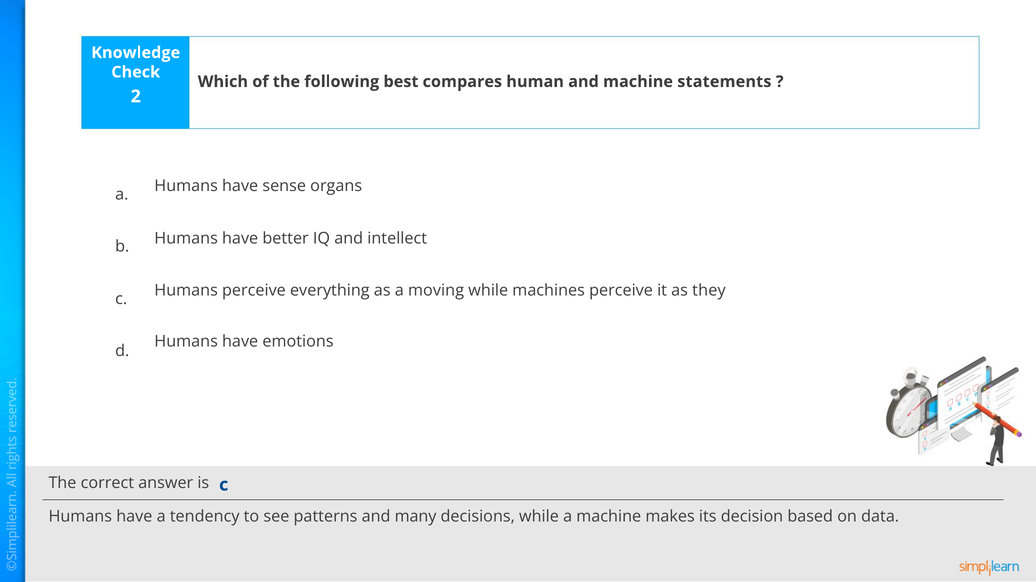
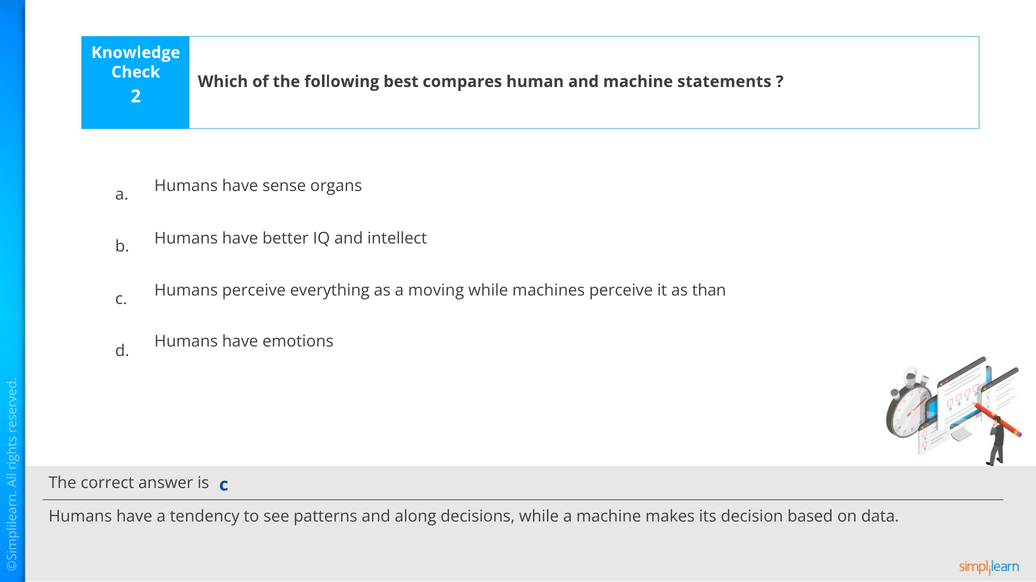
they: they -> than (709, 291)
many: many -> along (416, 517)
